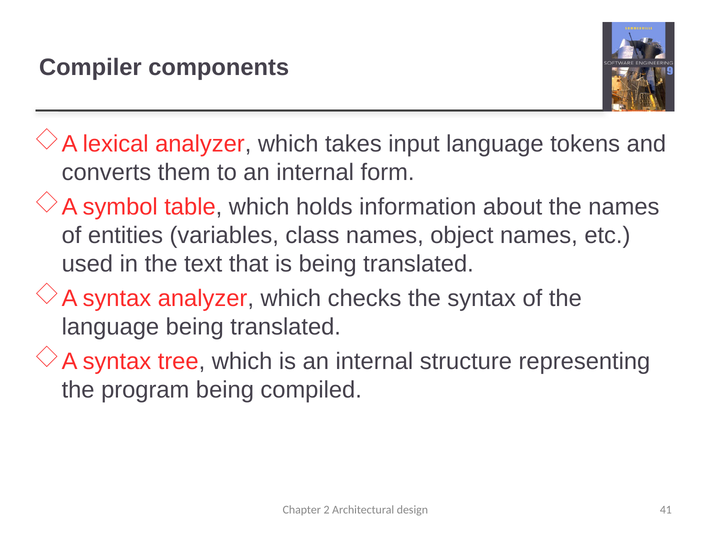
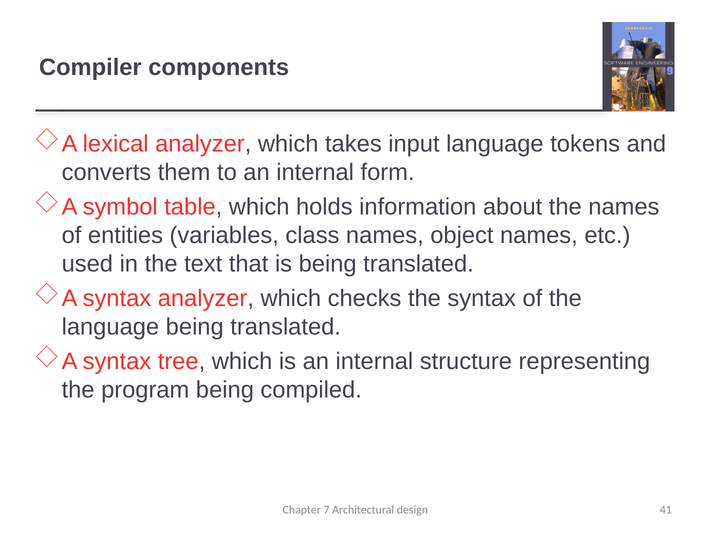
2: 2 -> 7 (327, 509)
